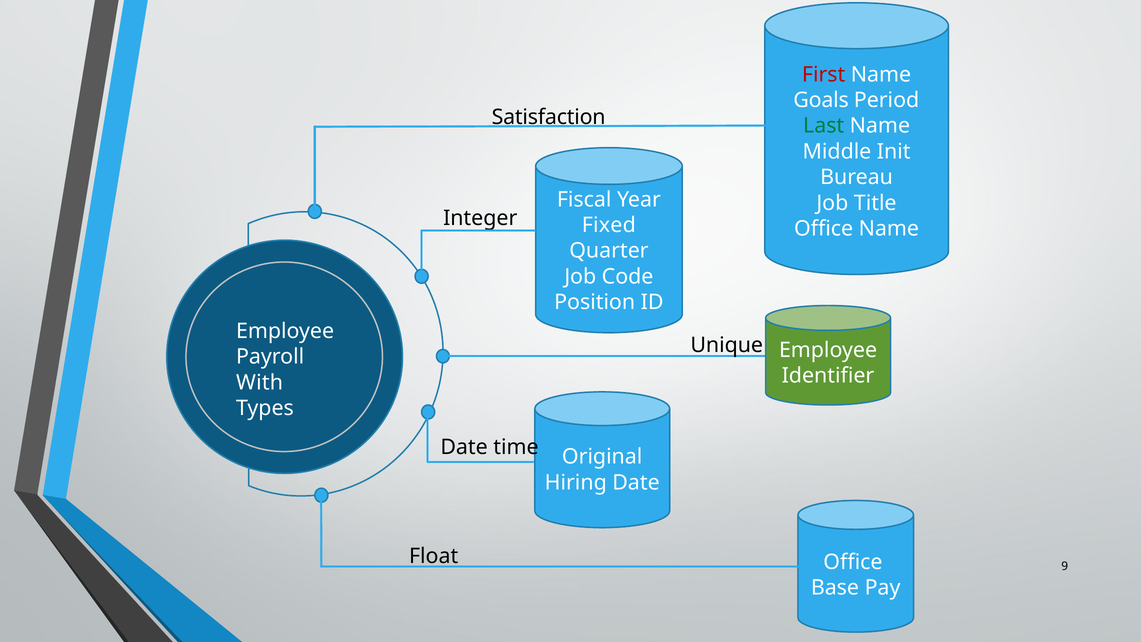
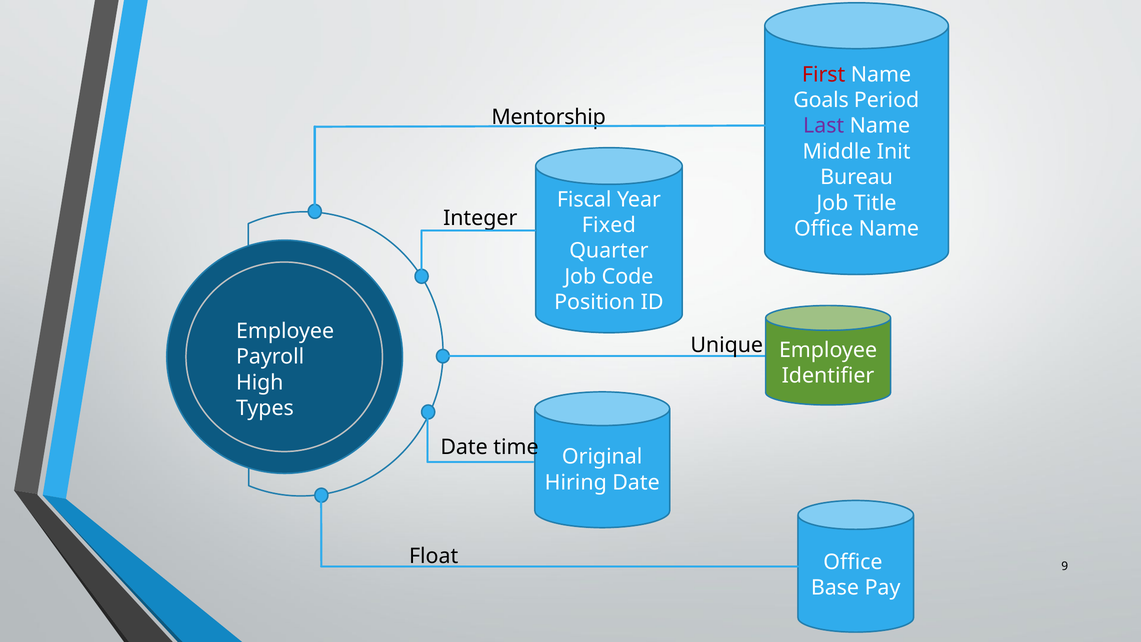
Satisfaction: Satisfaction -> Mentorship (549, 117)
Last colour: green -> purple (824, 126)
With: With -> High (260, 382)
